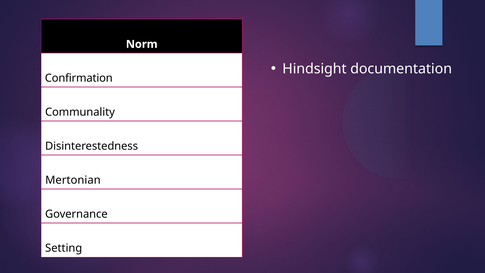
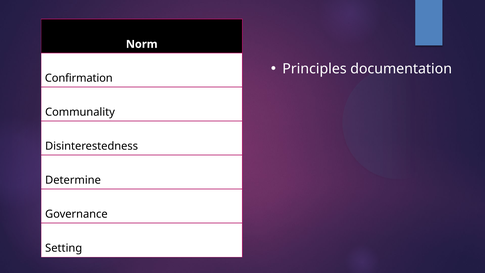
Hindsight: Hindsight -> Principles (314, 69)
Mertonian: Mertonian -> Determine (73, 180)
